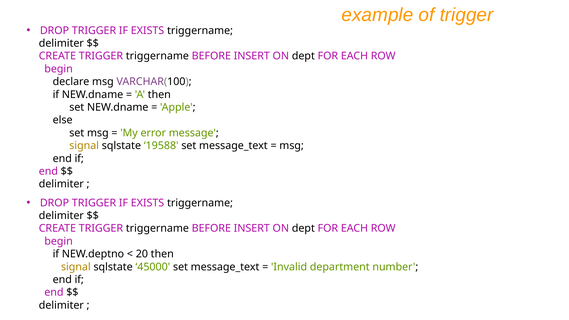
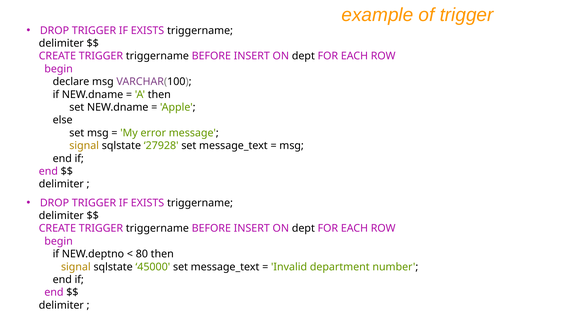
19588: 19588 -> 27928 (161, 146)
20: 20 -> 80 (142, 254)
